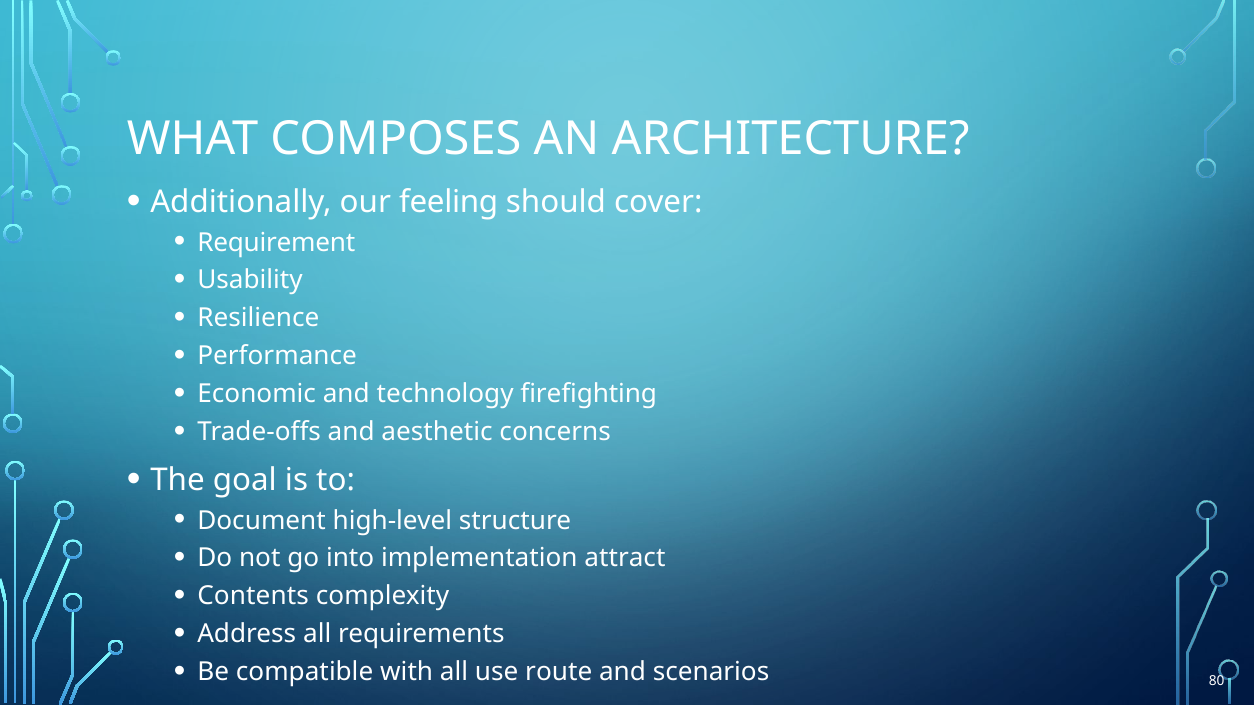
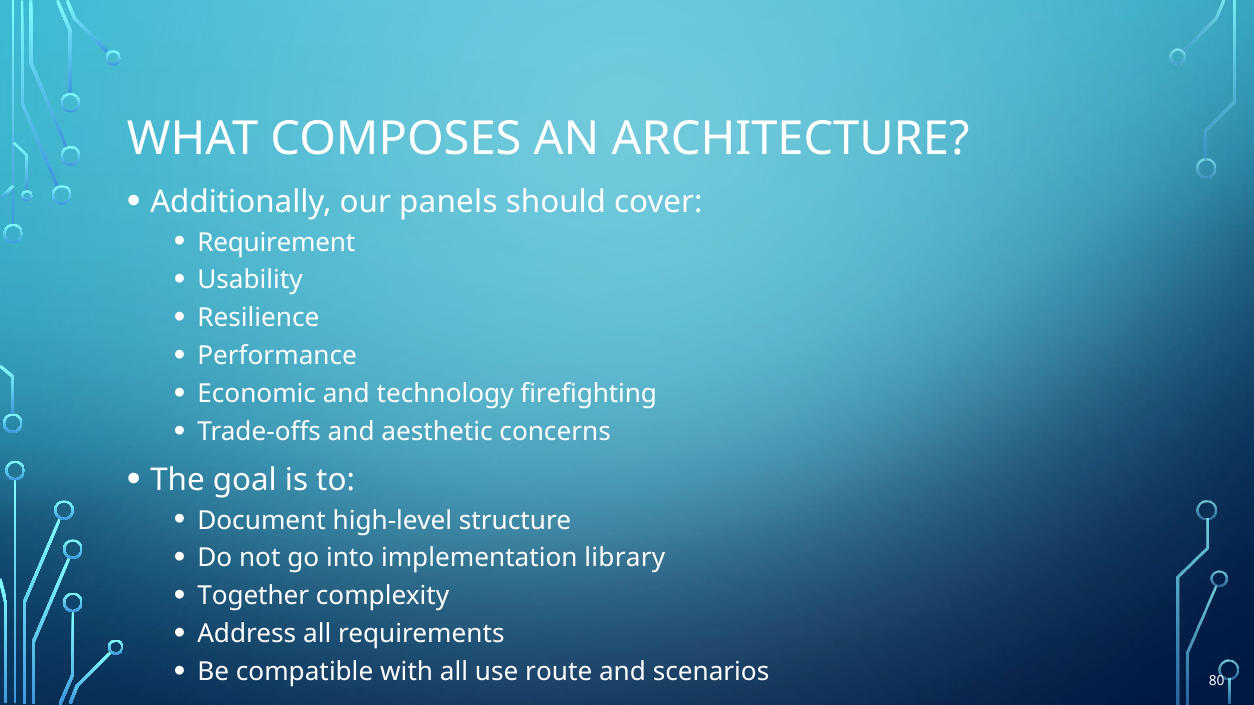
feeling: feeling -> panels (448, 202)
attract: attract -> library (625, 559)
Contents: Contents -> Together (253, 597)
